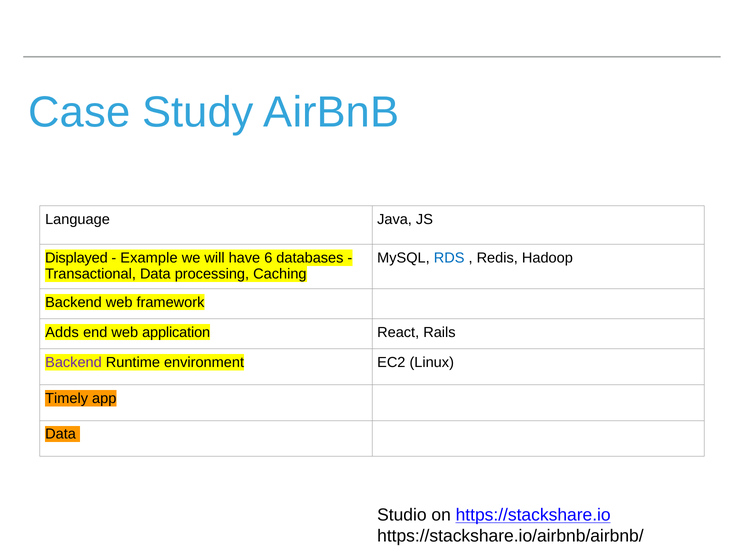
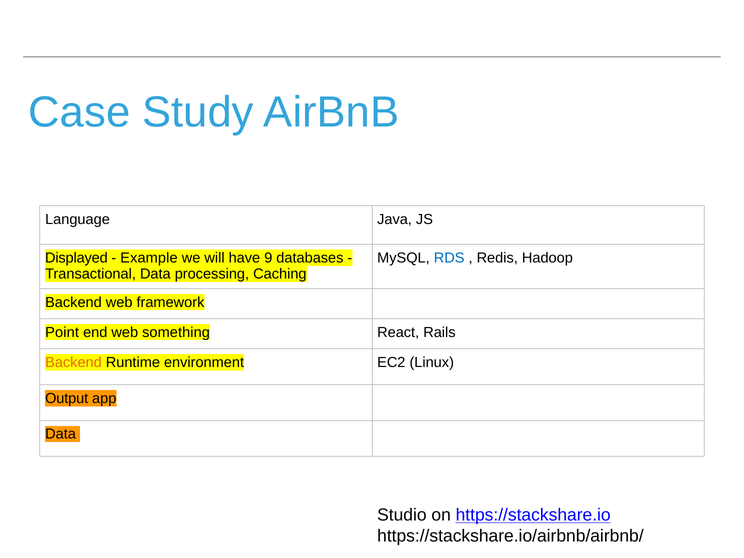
6: 6 -> 9 (268, 258)
Adds: Adds -> Point (62, 332)
application: application -> something (176, 332)
Backend colour: purple -> orange (73, 362)
Timely: Timely -> Output (67, 398)
